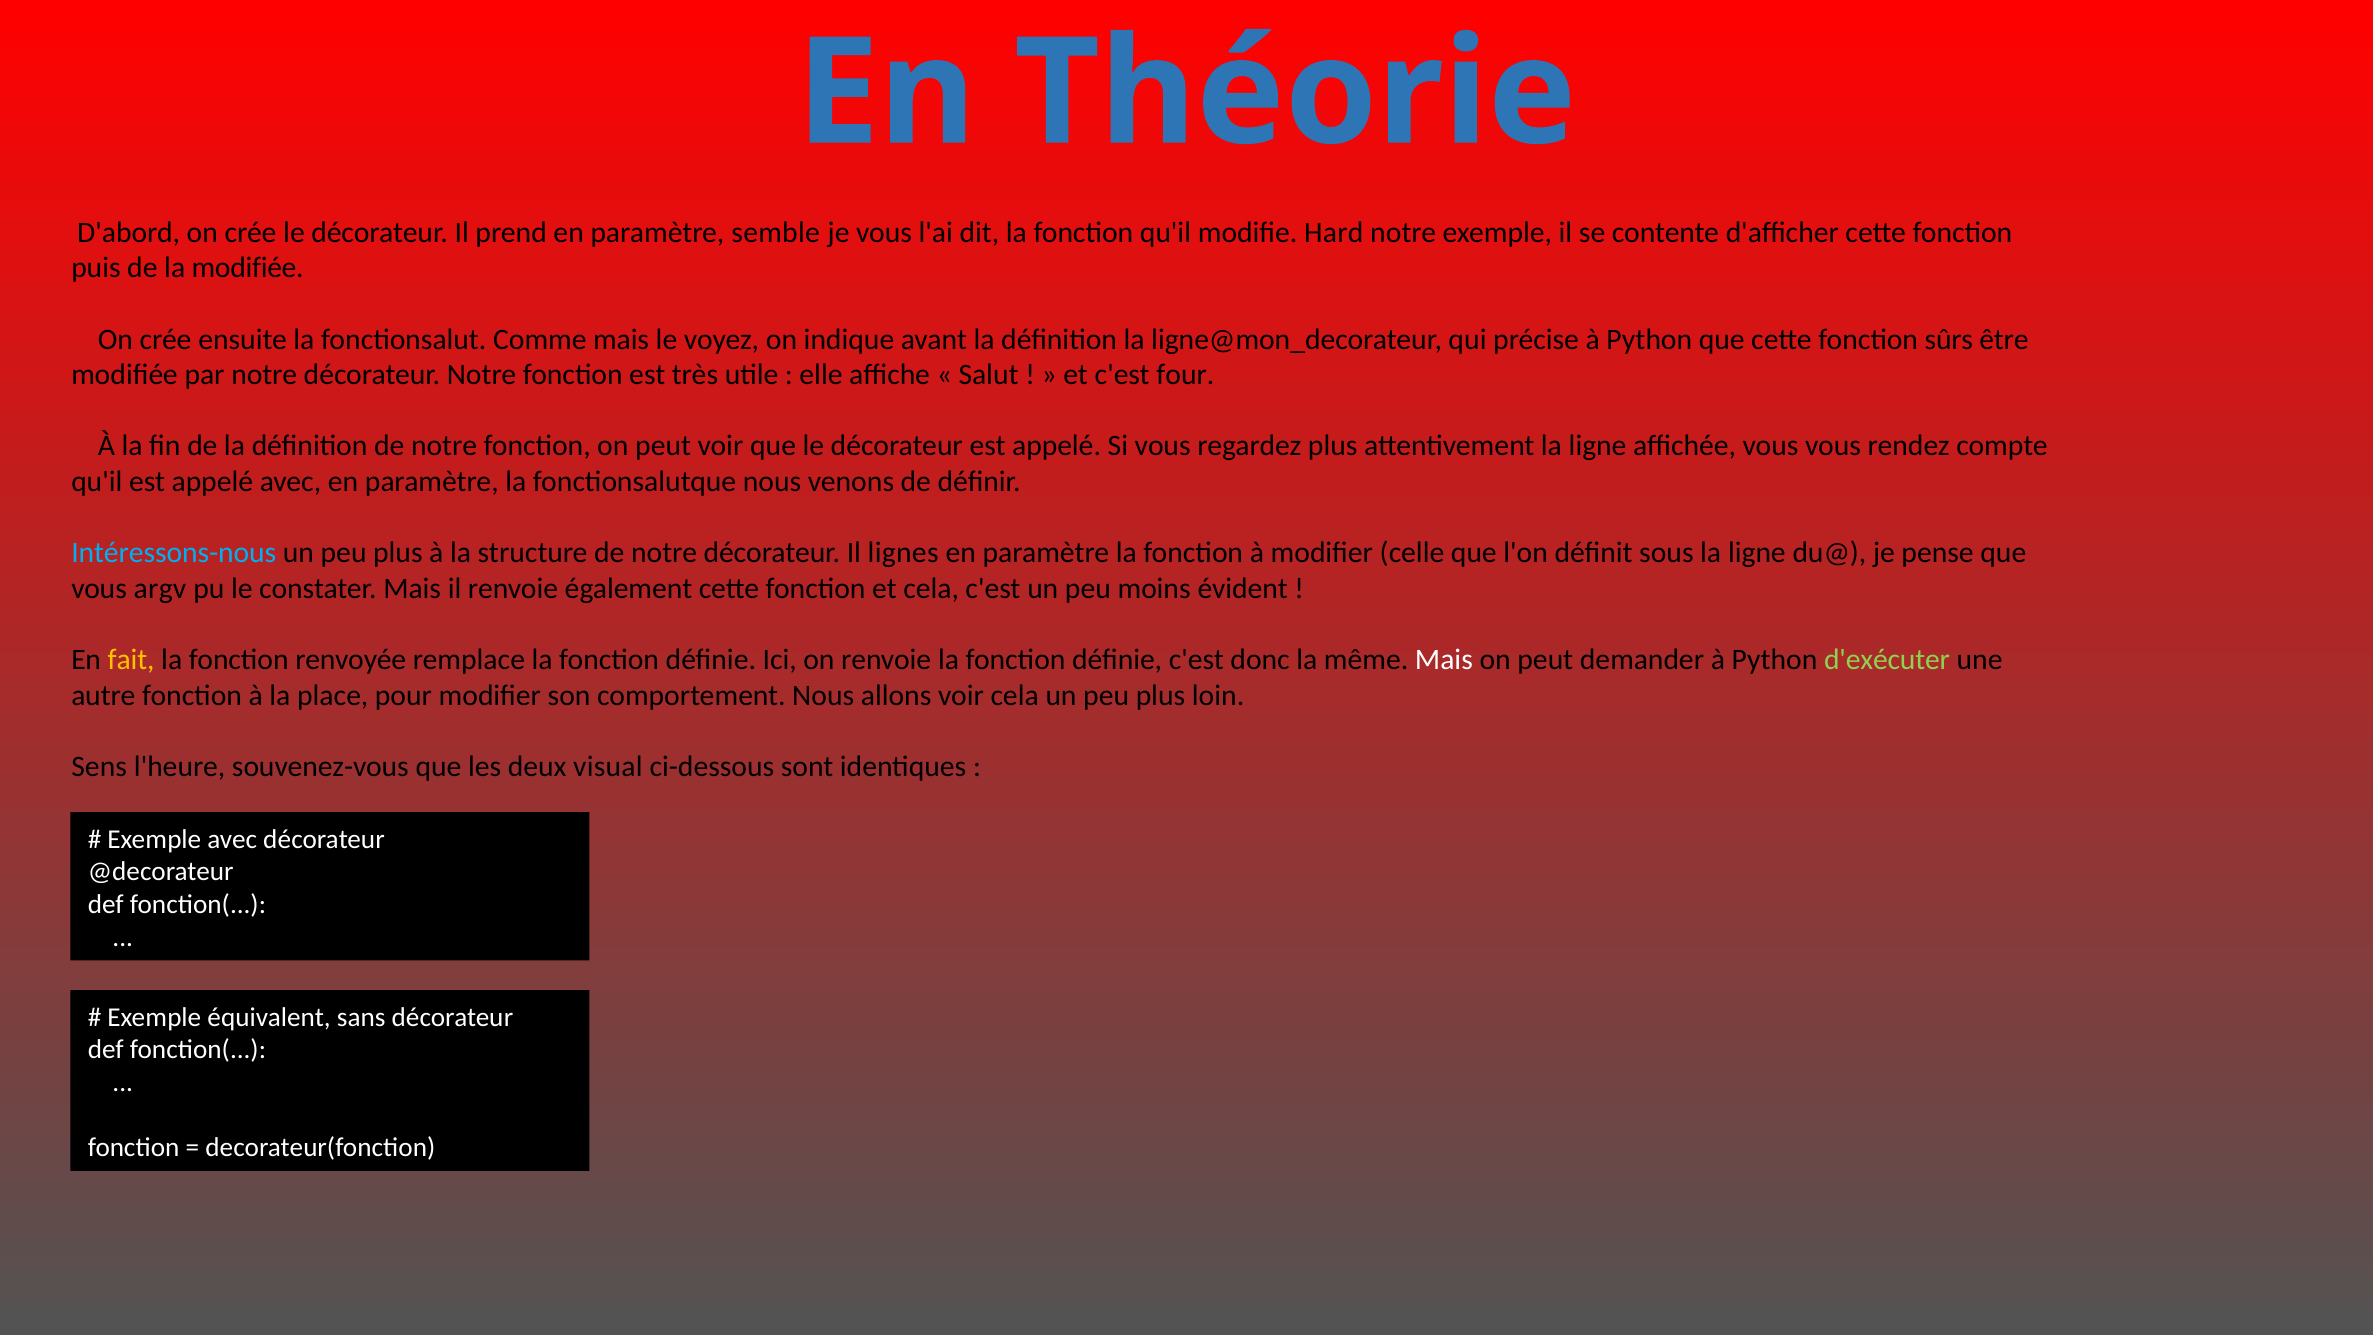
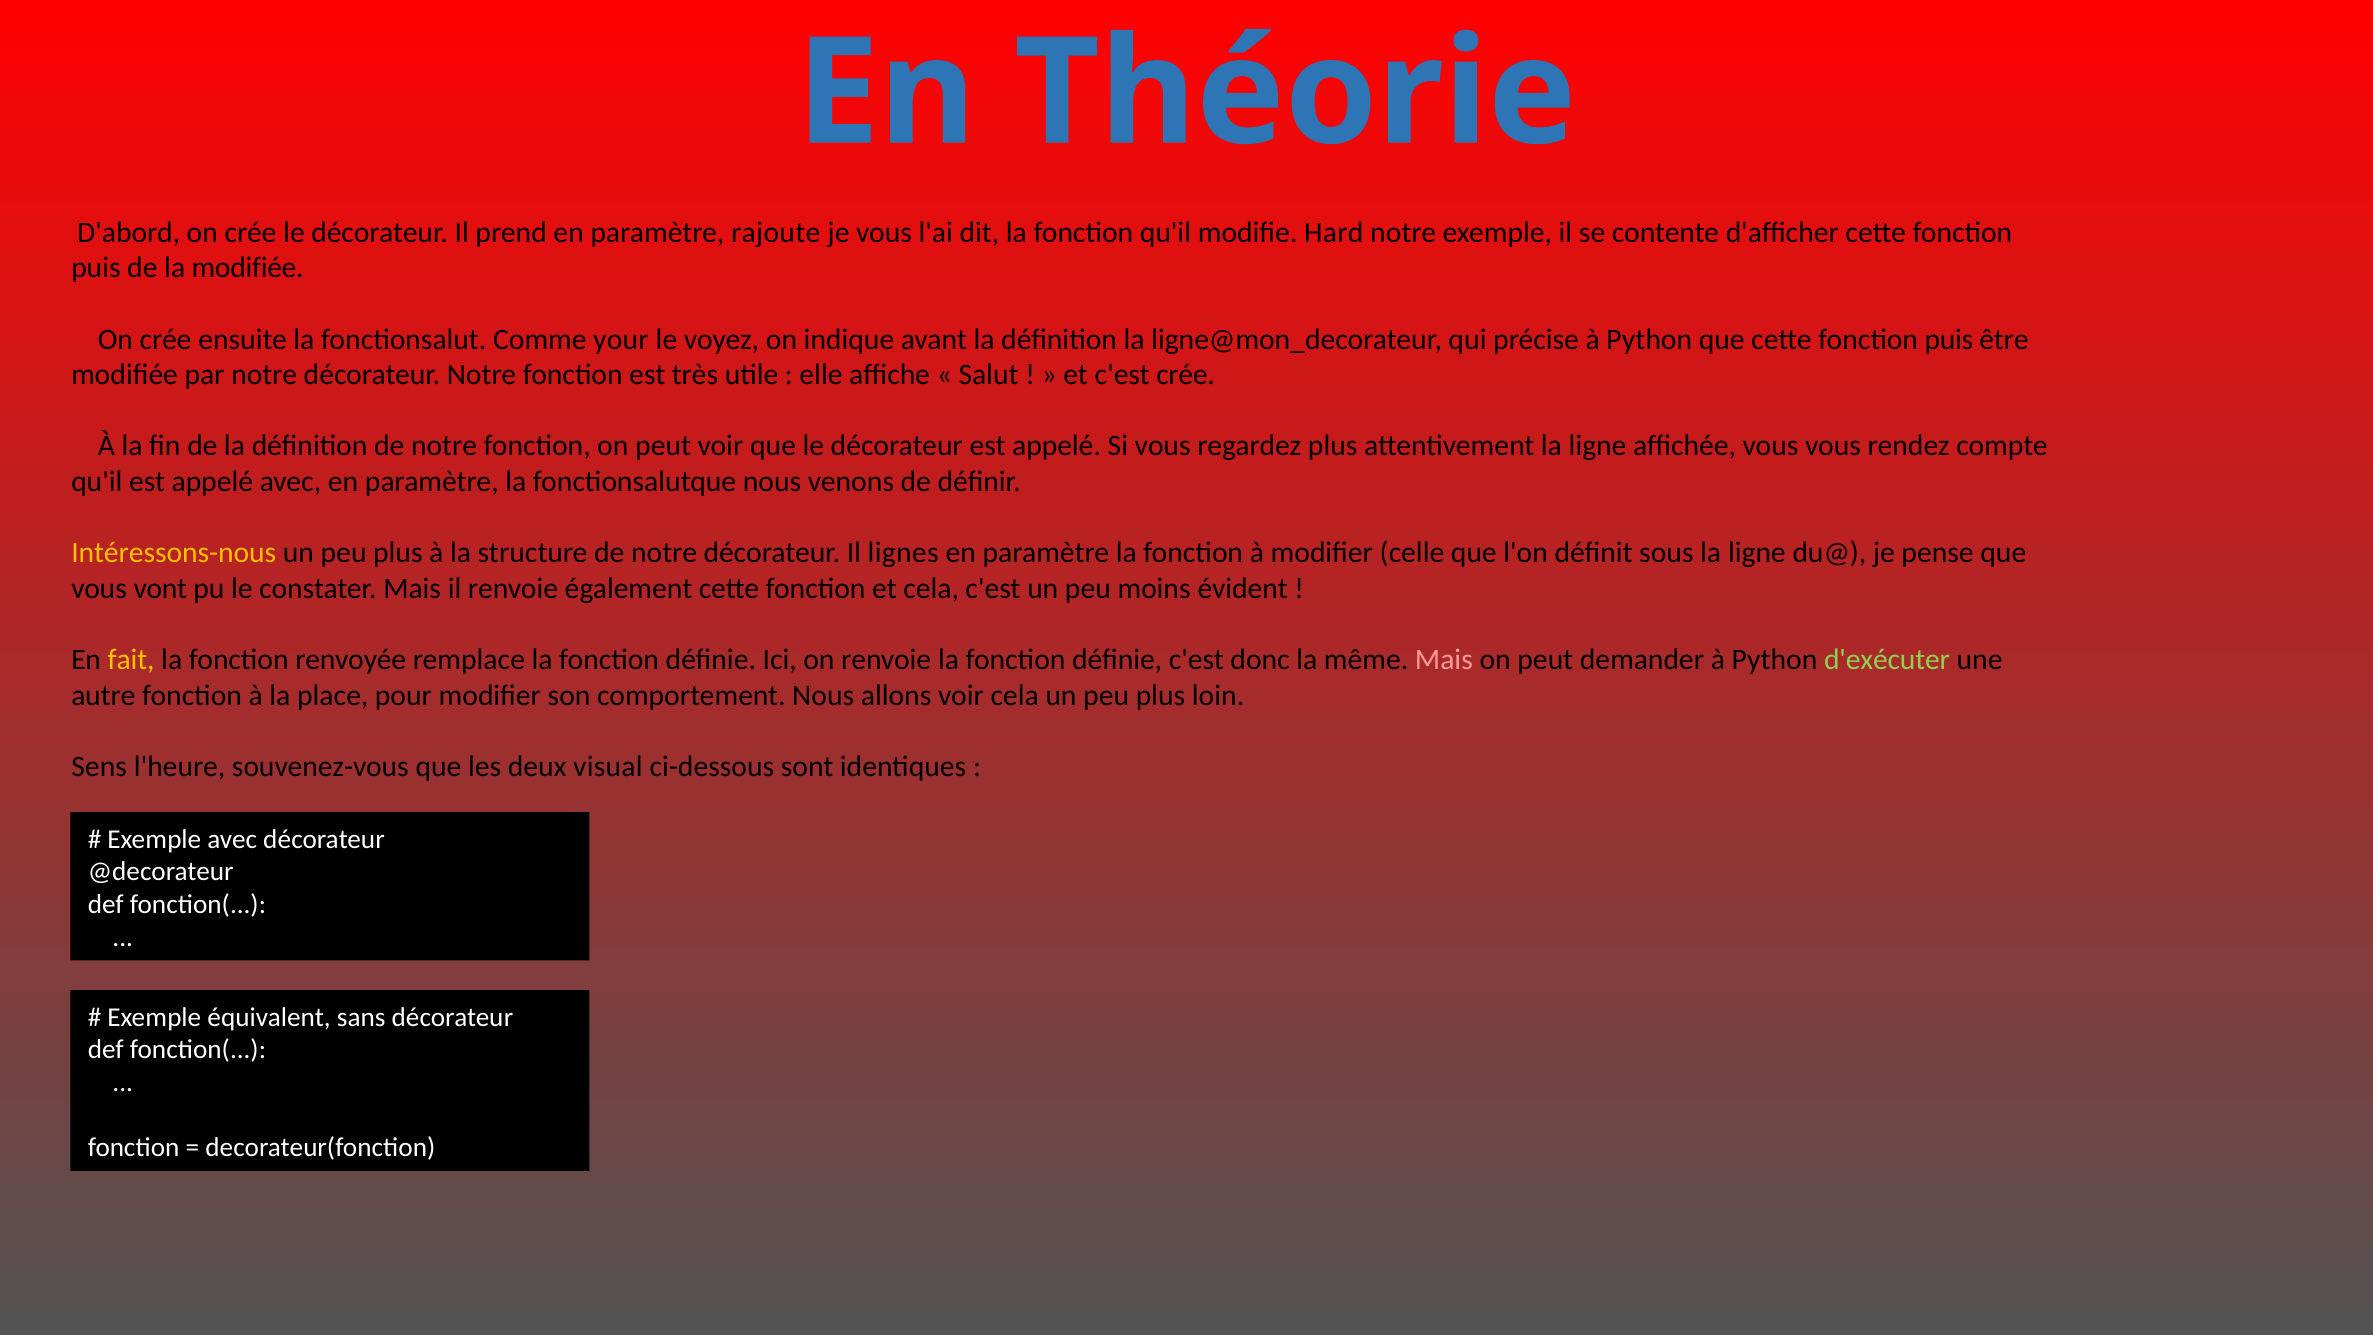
semble: semble -> rajoute (776, 233)
Comme mais: mais -> your (621, 339)
que cette fonction sûrs: sûrs -> puis (1949, 339)
c'est four: four -> crée (1186, 375)
Intéressons-nous colour: light blue -> yellow (174, 553)
argv: argv -> vont (160, 588)
Mais colour: white -> pink (1444, 660)
